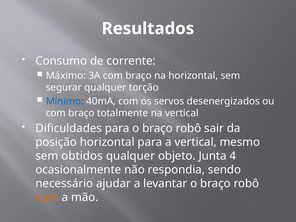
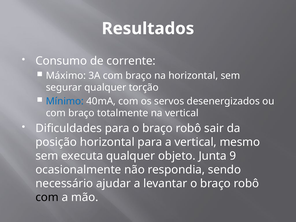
obtidos: obtidos -> executa (82, 156)
4: 4 -> 9 (233, 156)
com colour: orange -> black (47, 197)
